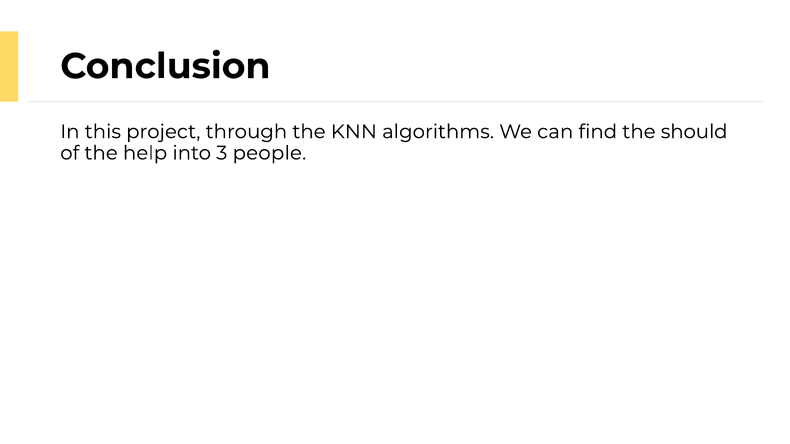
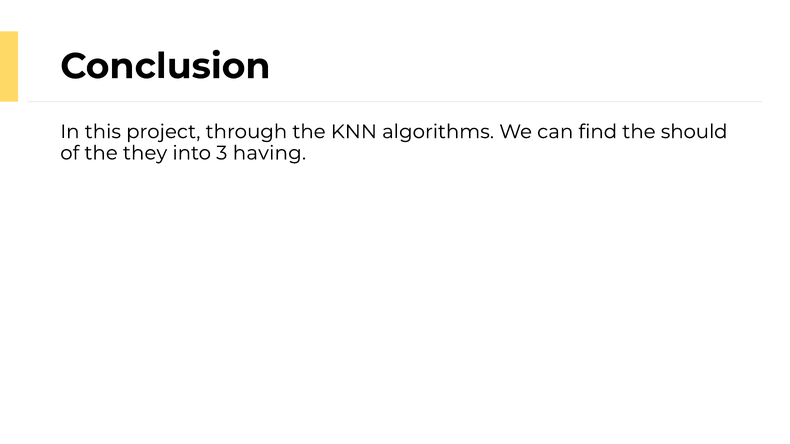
help: help -> they (145, 153)
people: people -> having (269, 153)
